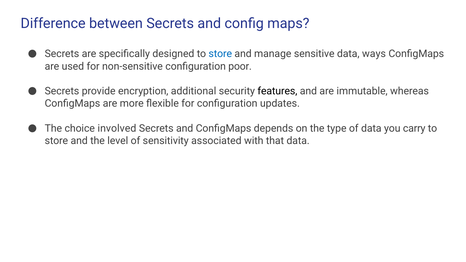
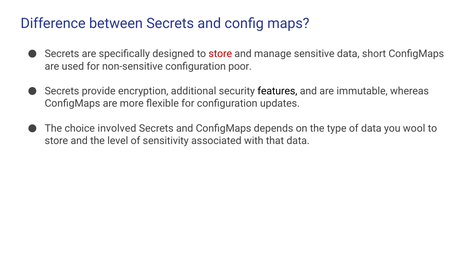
store colour: blue -> red (220, 54)
ways: ways -> short (374, 54)
carry: carry -> wool (414, 128)
